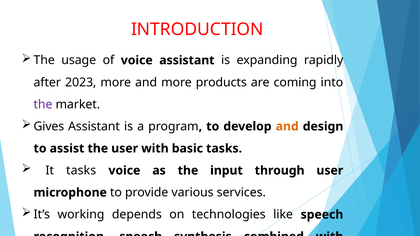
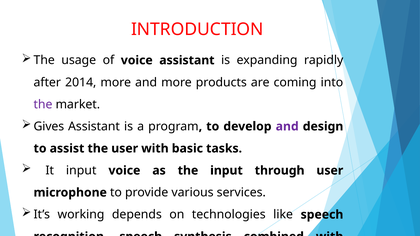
2023: 2023 -> 2014 (81, 82)
and colour: orange -> purple (287, 127)
It tasks: tasks -> input (81, 171)
